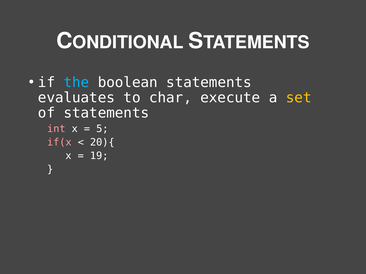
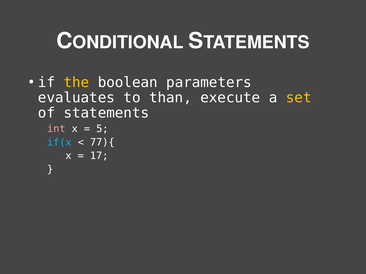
the colour: light blue -> yellow (76, 83)
boolean statements: statements -> parameters (209, 83)
char: char -> than (170, 98)
if(x colour: pink -> light blue (59, 143)
20){: 20){ -> 77){ (102, 143)
19: 19 -> 17 (99, 156)
